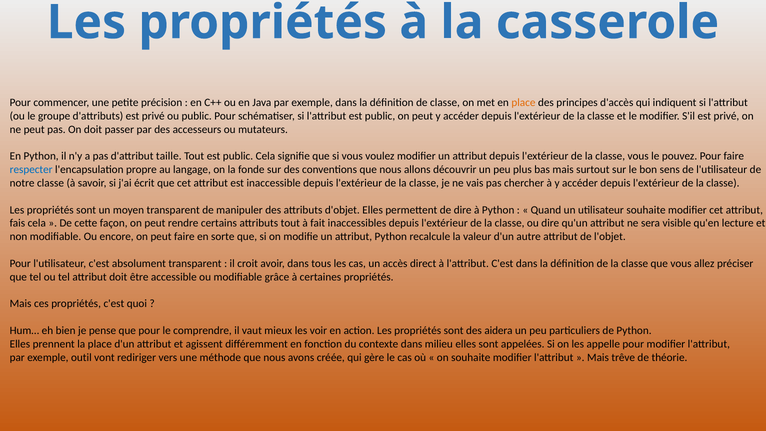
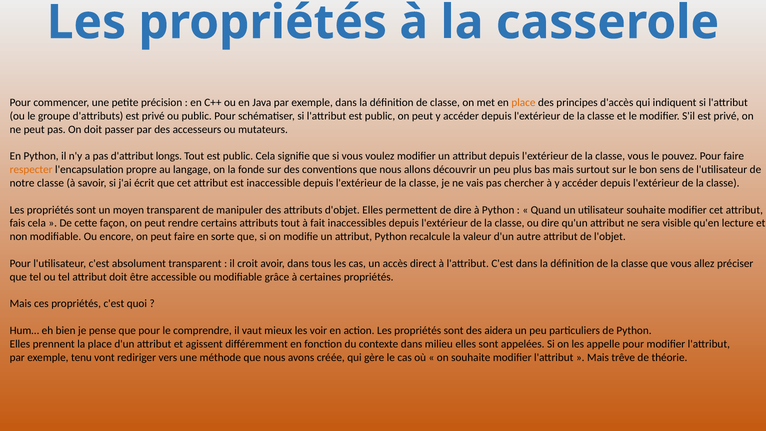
taille: taille -> longs (169, 156)
respecter colour: blue -> orange (31, 170)
outil: outil -> tenu (81, 357)
